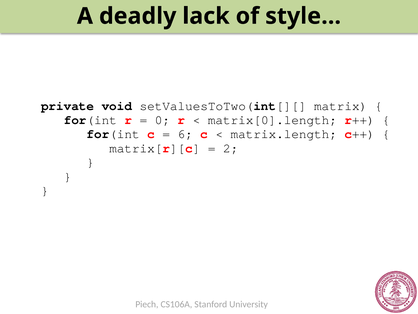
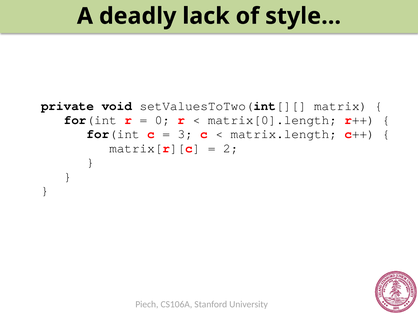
6: 6 -> 3 (185, 134)
